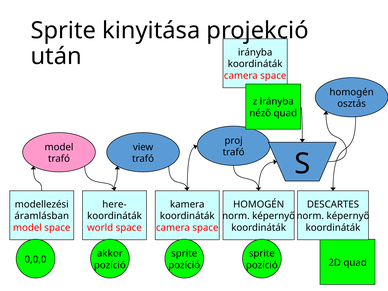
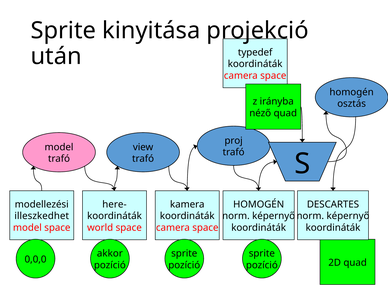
irányba: irányba -> typedef (255, 52)
áramlásban: áramlásban -> illeszkedhet (42, 216)
